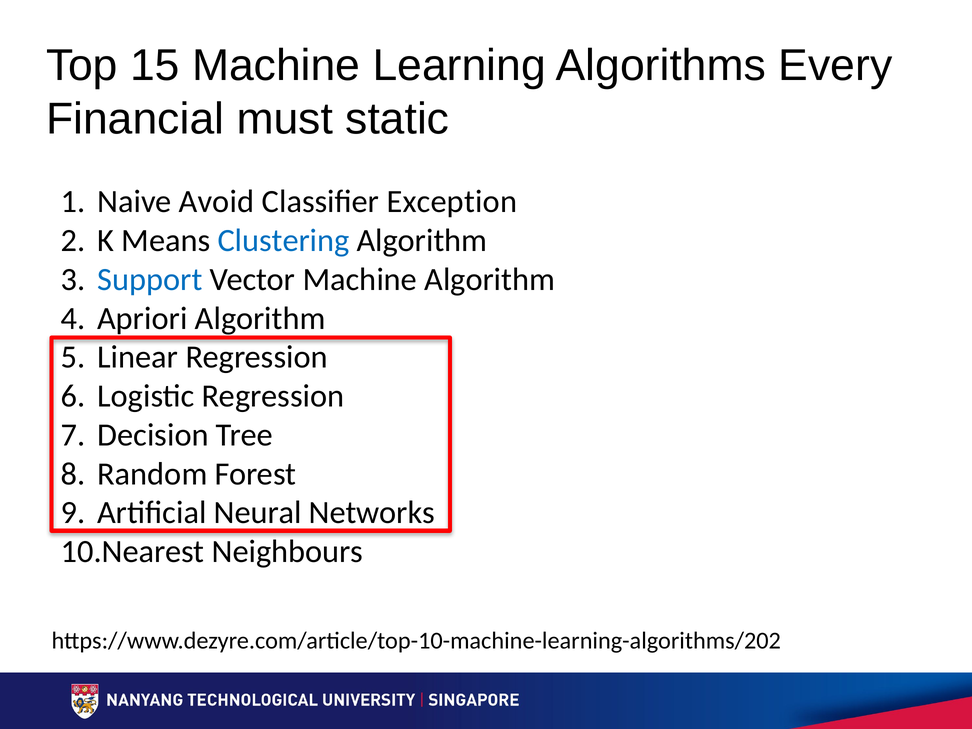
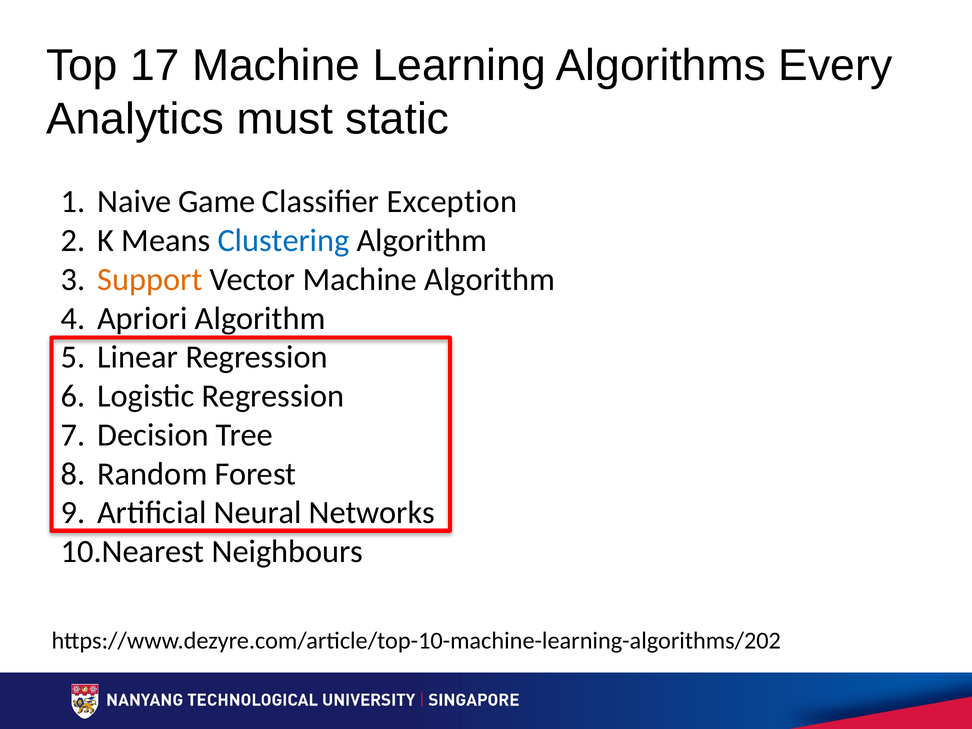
15: 15 -> 17 (155, 66)
Financial: Financial -> Analytics (135, 119)
Avoid: Avoid -> Game (217, 202)
Support colour: blue -> orange (150, 279)
